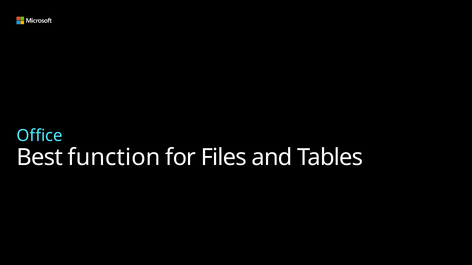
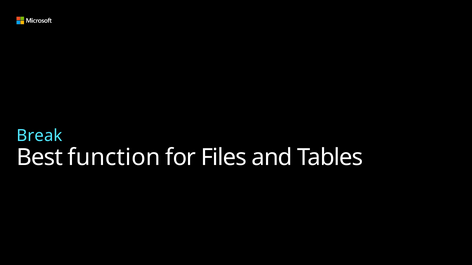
Office: Office -> Break (40, 136)
